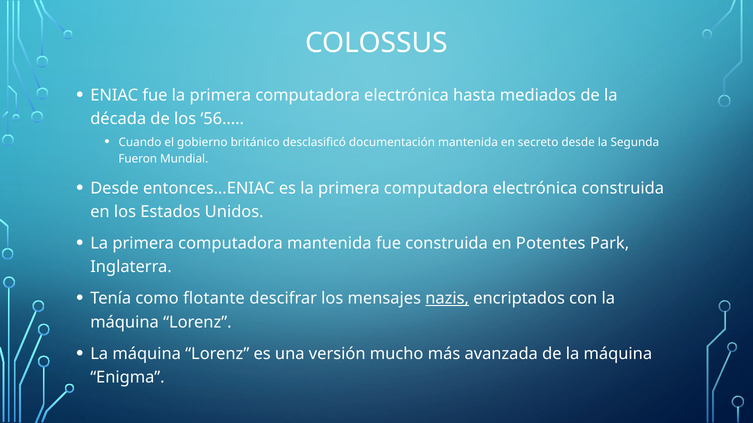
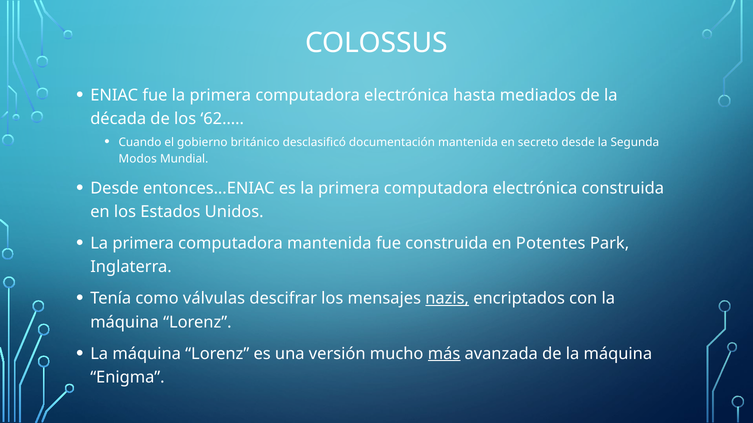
56…: 56… -> 62… (222, 119)
Fueron: Fueron -> Modos (138, 159)
flotante: flotante -> válvulas (214, 299)
más underline: none -> present (444, 354)
